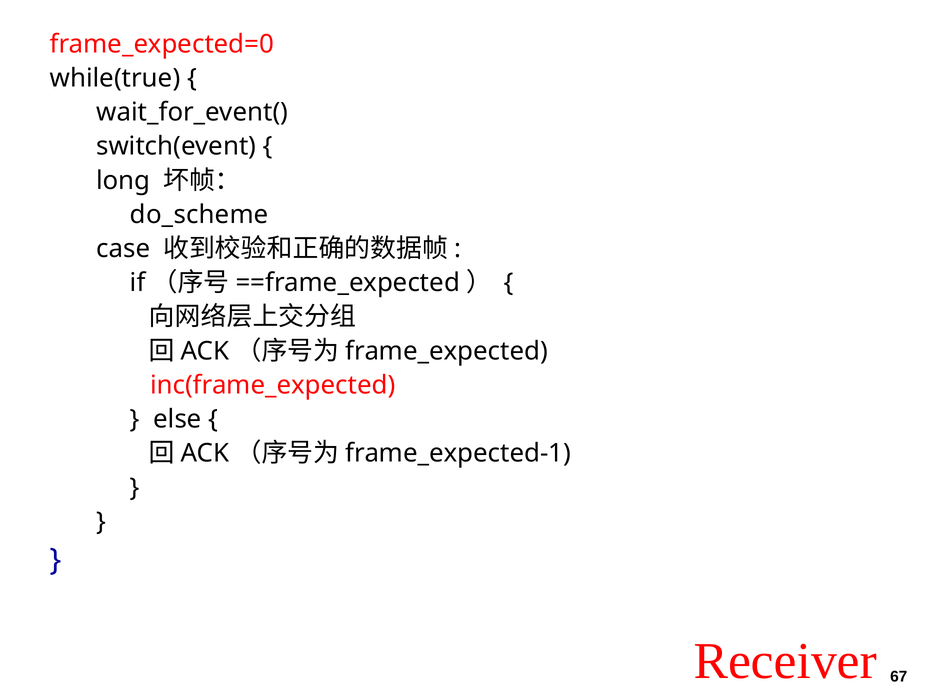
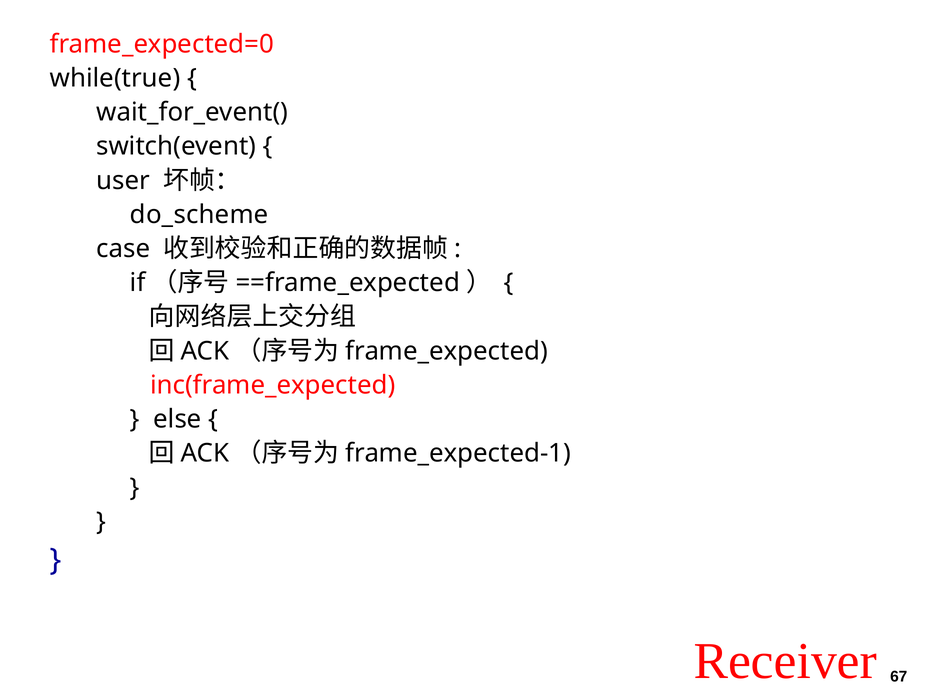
long: long -> user (123, 181)
